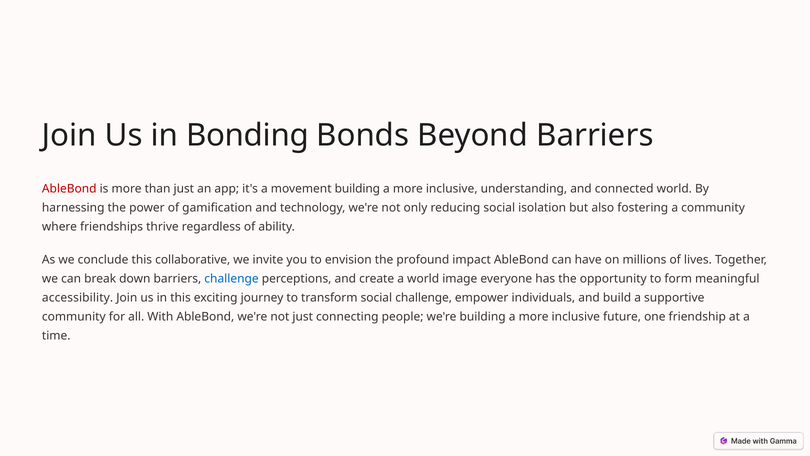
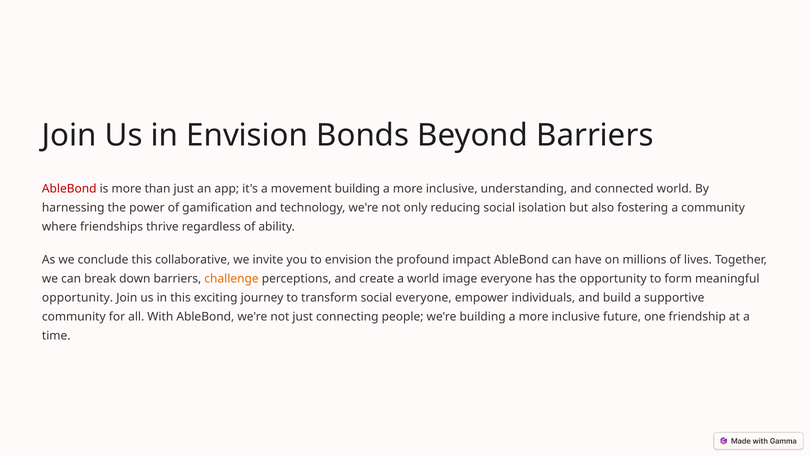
in Bonding: Bonding -> Envision (247, 135)
challenge colour: blue -> orange (232, 279)
accessibility: accessibility -> opportunity (78, 298)
social challenge: challenge -> everyone (424, 298)
